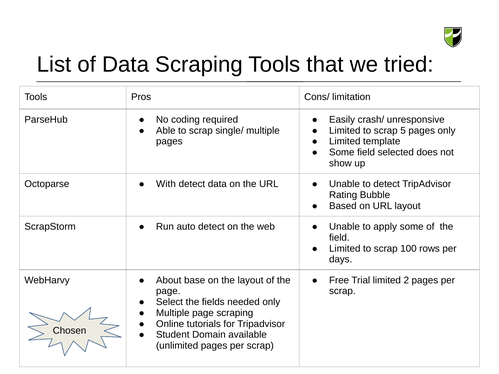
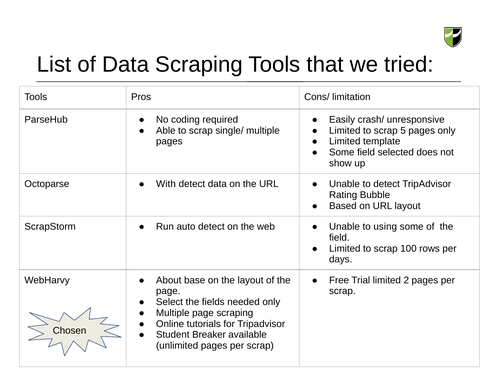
apply: apply -> using (385, 227)
Domain: Domain -> Breaker (209, 335)
